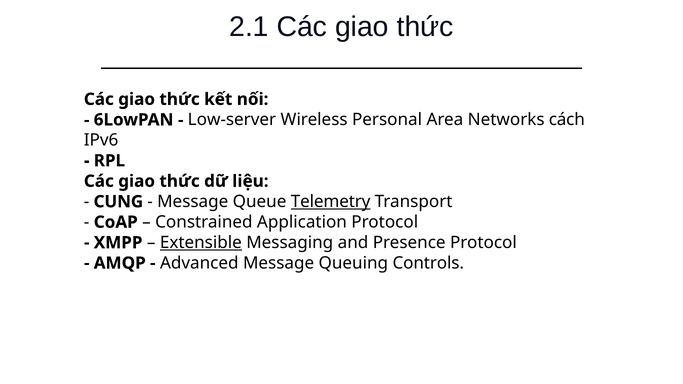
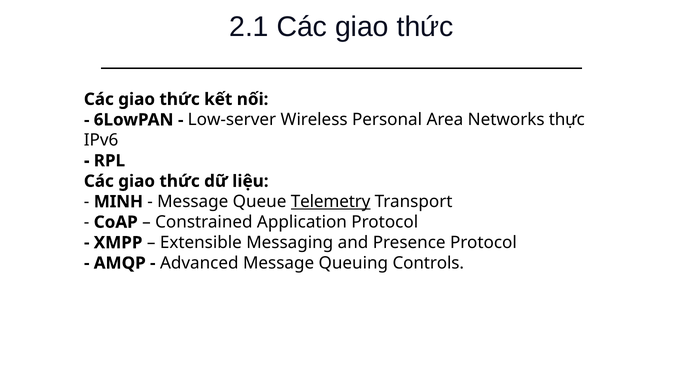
cách: cách -> thực (567, 120)
CUNG: CUNG -> MINH (118, 202)
Extensible underline: present -> none (201, 243)
